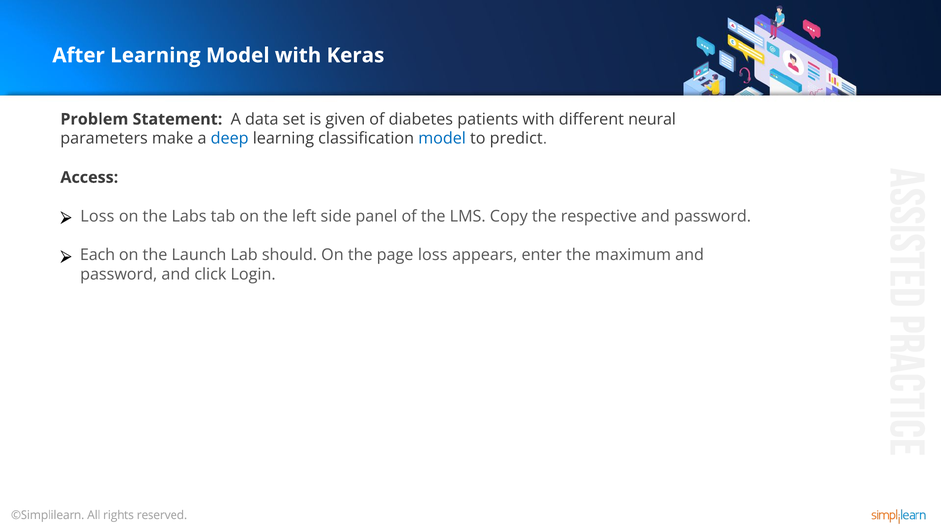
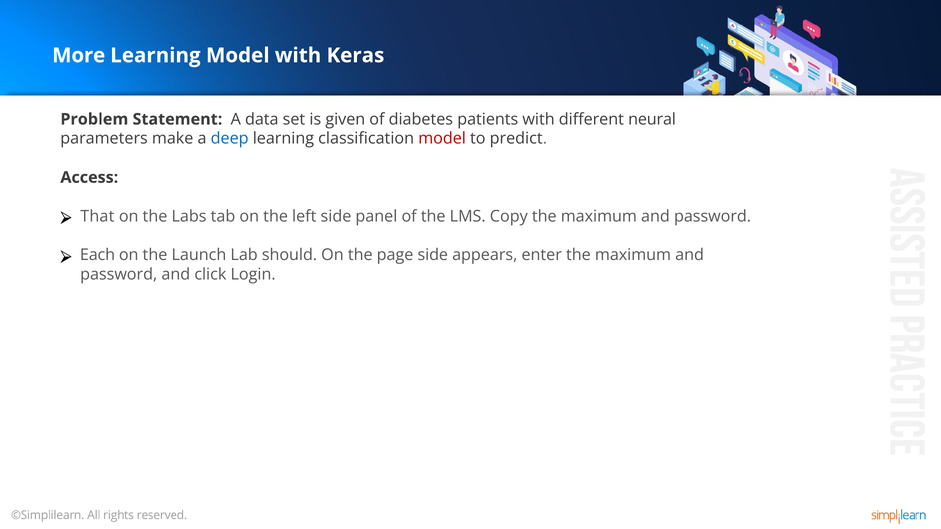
After: After -> More (79, 55)
model colour: blue -> red (442, 139)
Loss: Loss -> That (97, 216)
Copy the respective: respective -> maximum (599, 216)
page loss: loss -> side (433, 255)
